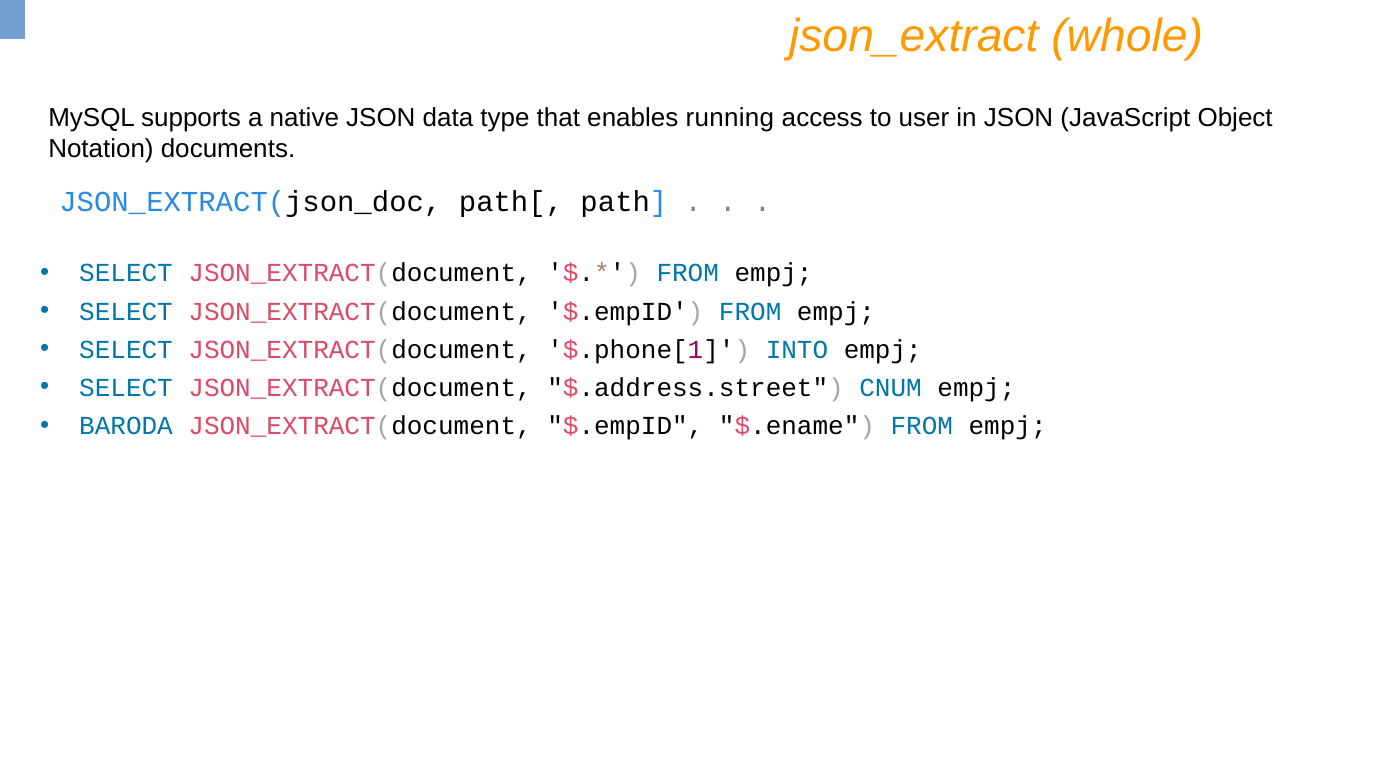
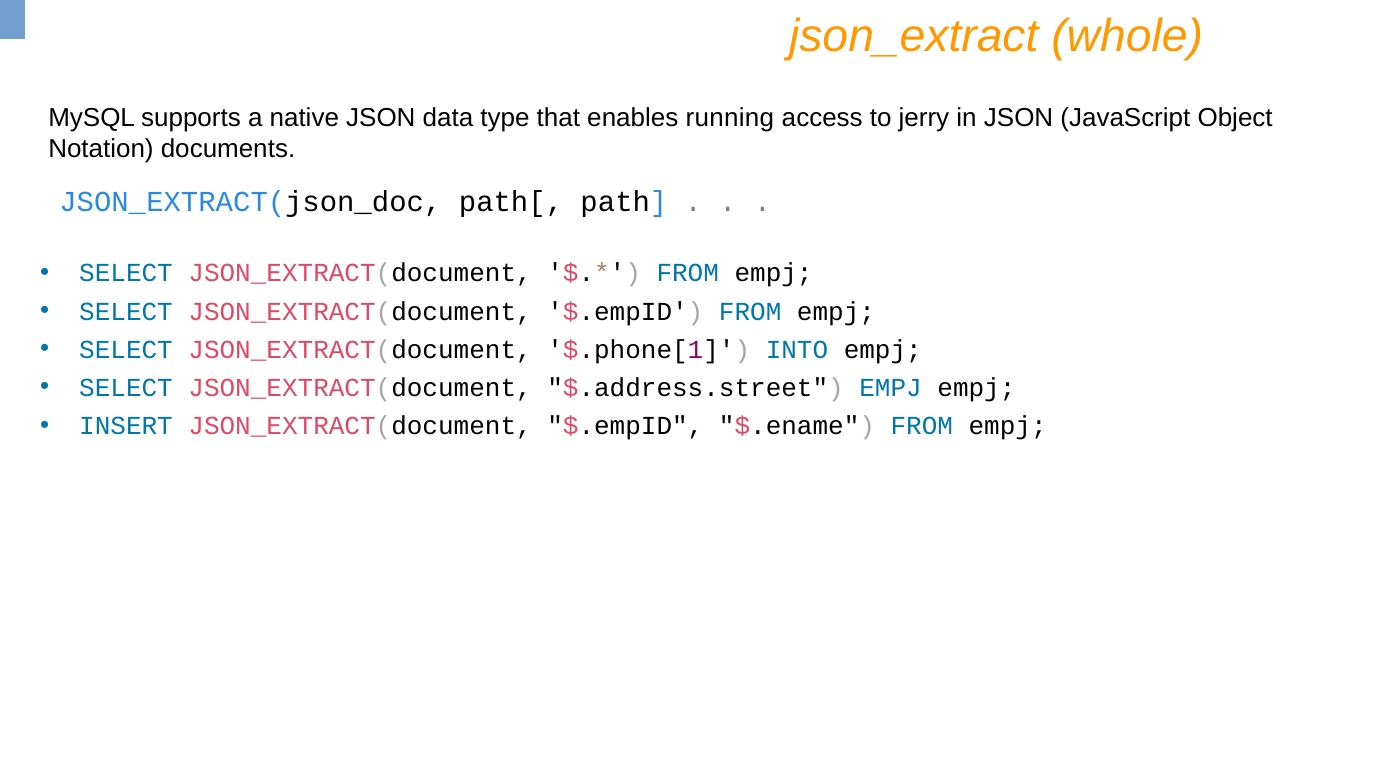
user: user -> jerry (924, 118)
$.address.street CNUM: CNUM -> EMPJ (891, 388)
BARODA: BARODA -> INSERT (126, 426)
